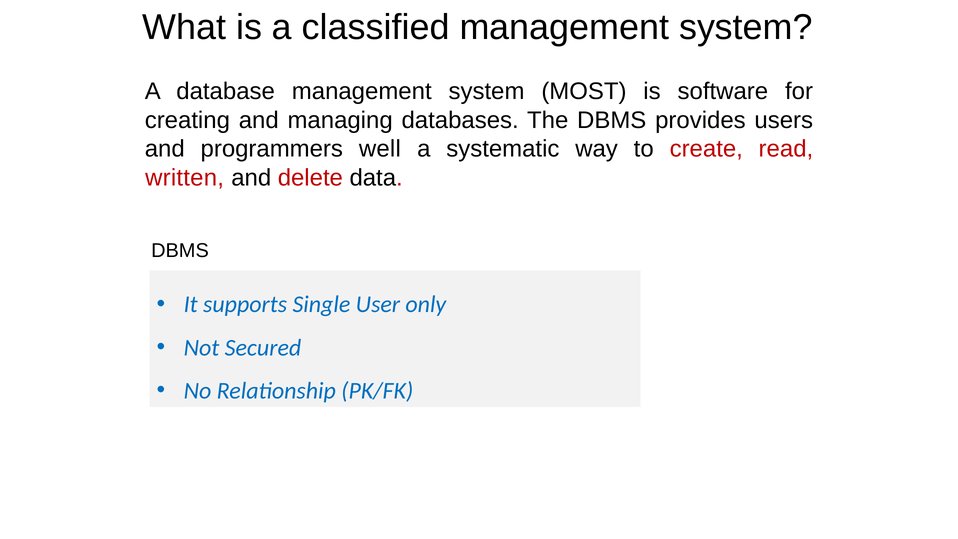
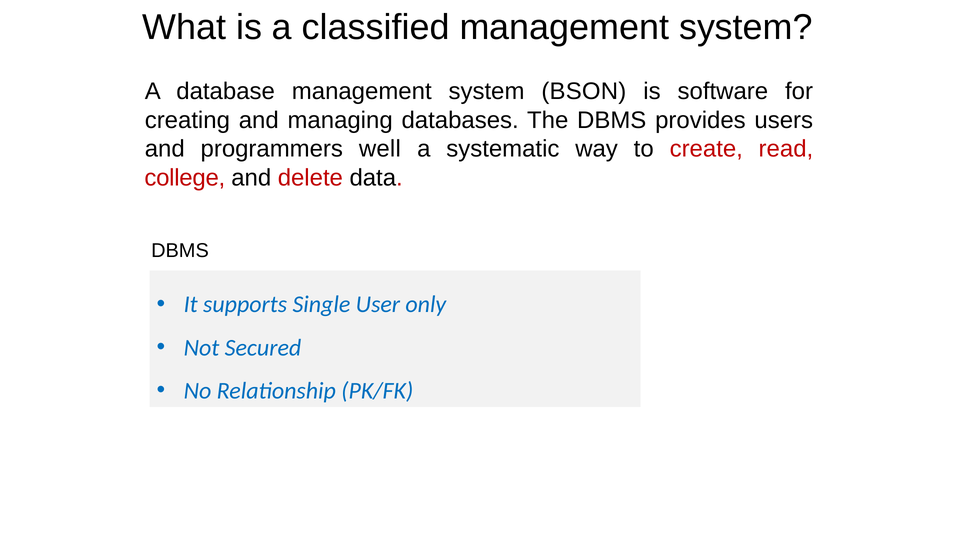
MOST: MOST -> BSON (584, 91)
written: written -> college (185, 178)
